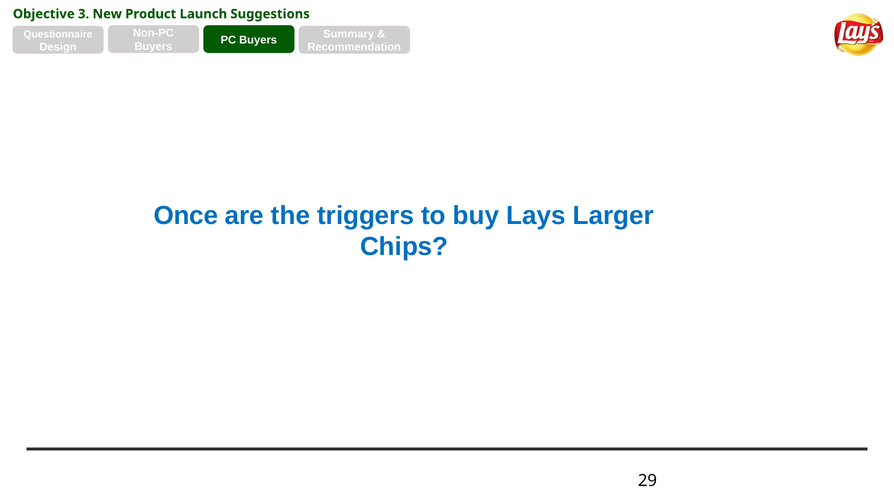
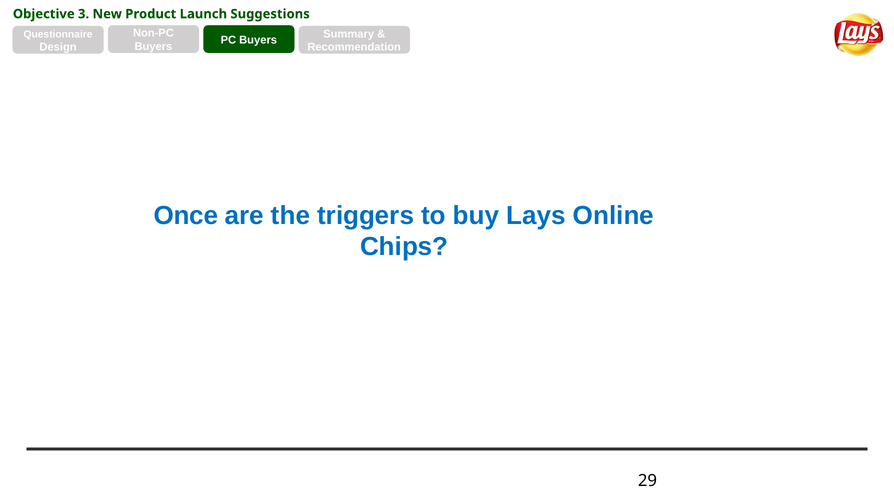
Larger: Larger -> Online (613, 216)
